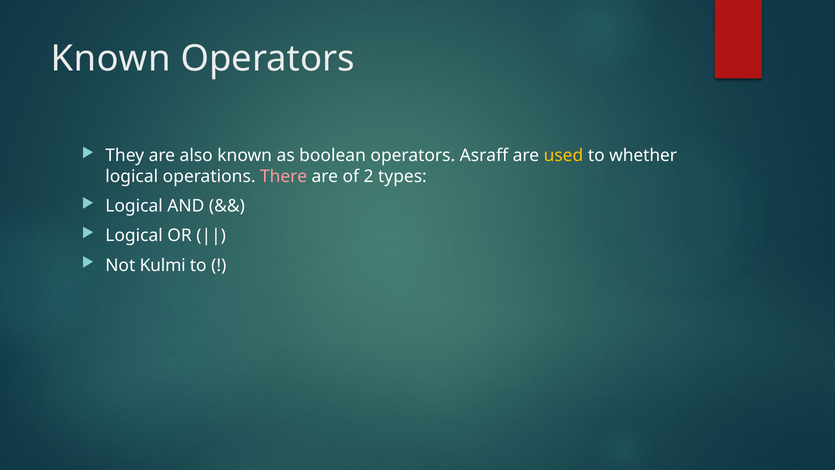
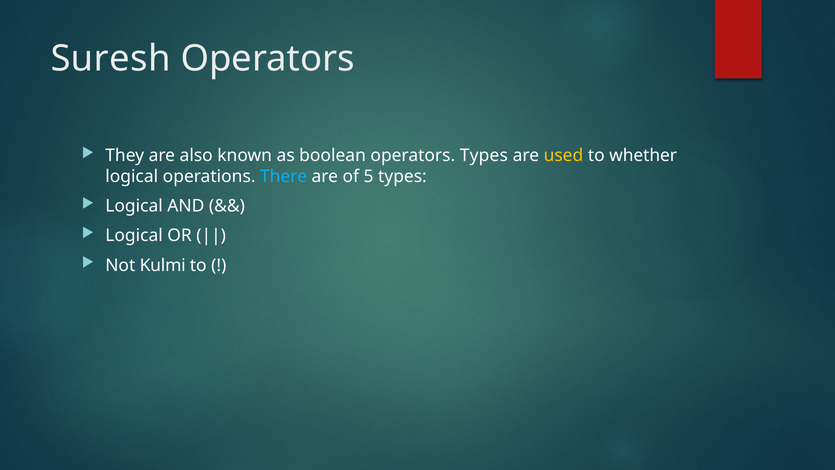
Known: Known -> Suresh (111, 59)
operators Asraff: Asraff -> Types (484, 155)
There colour: pink -> light blue (284, 176)
2: 2 -> 5 (369, 176)
